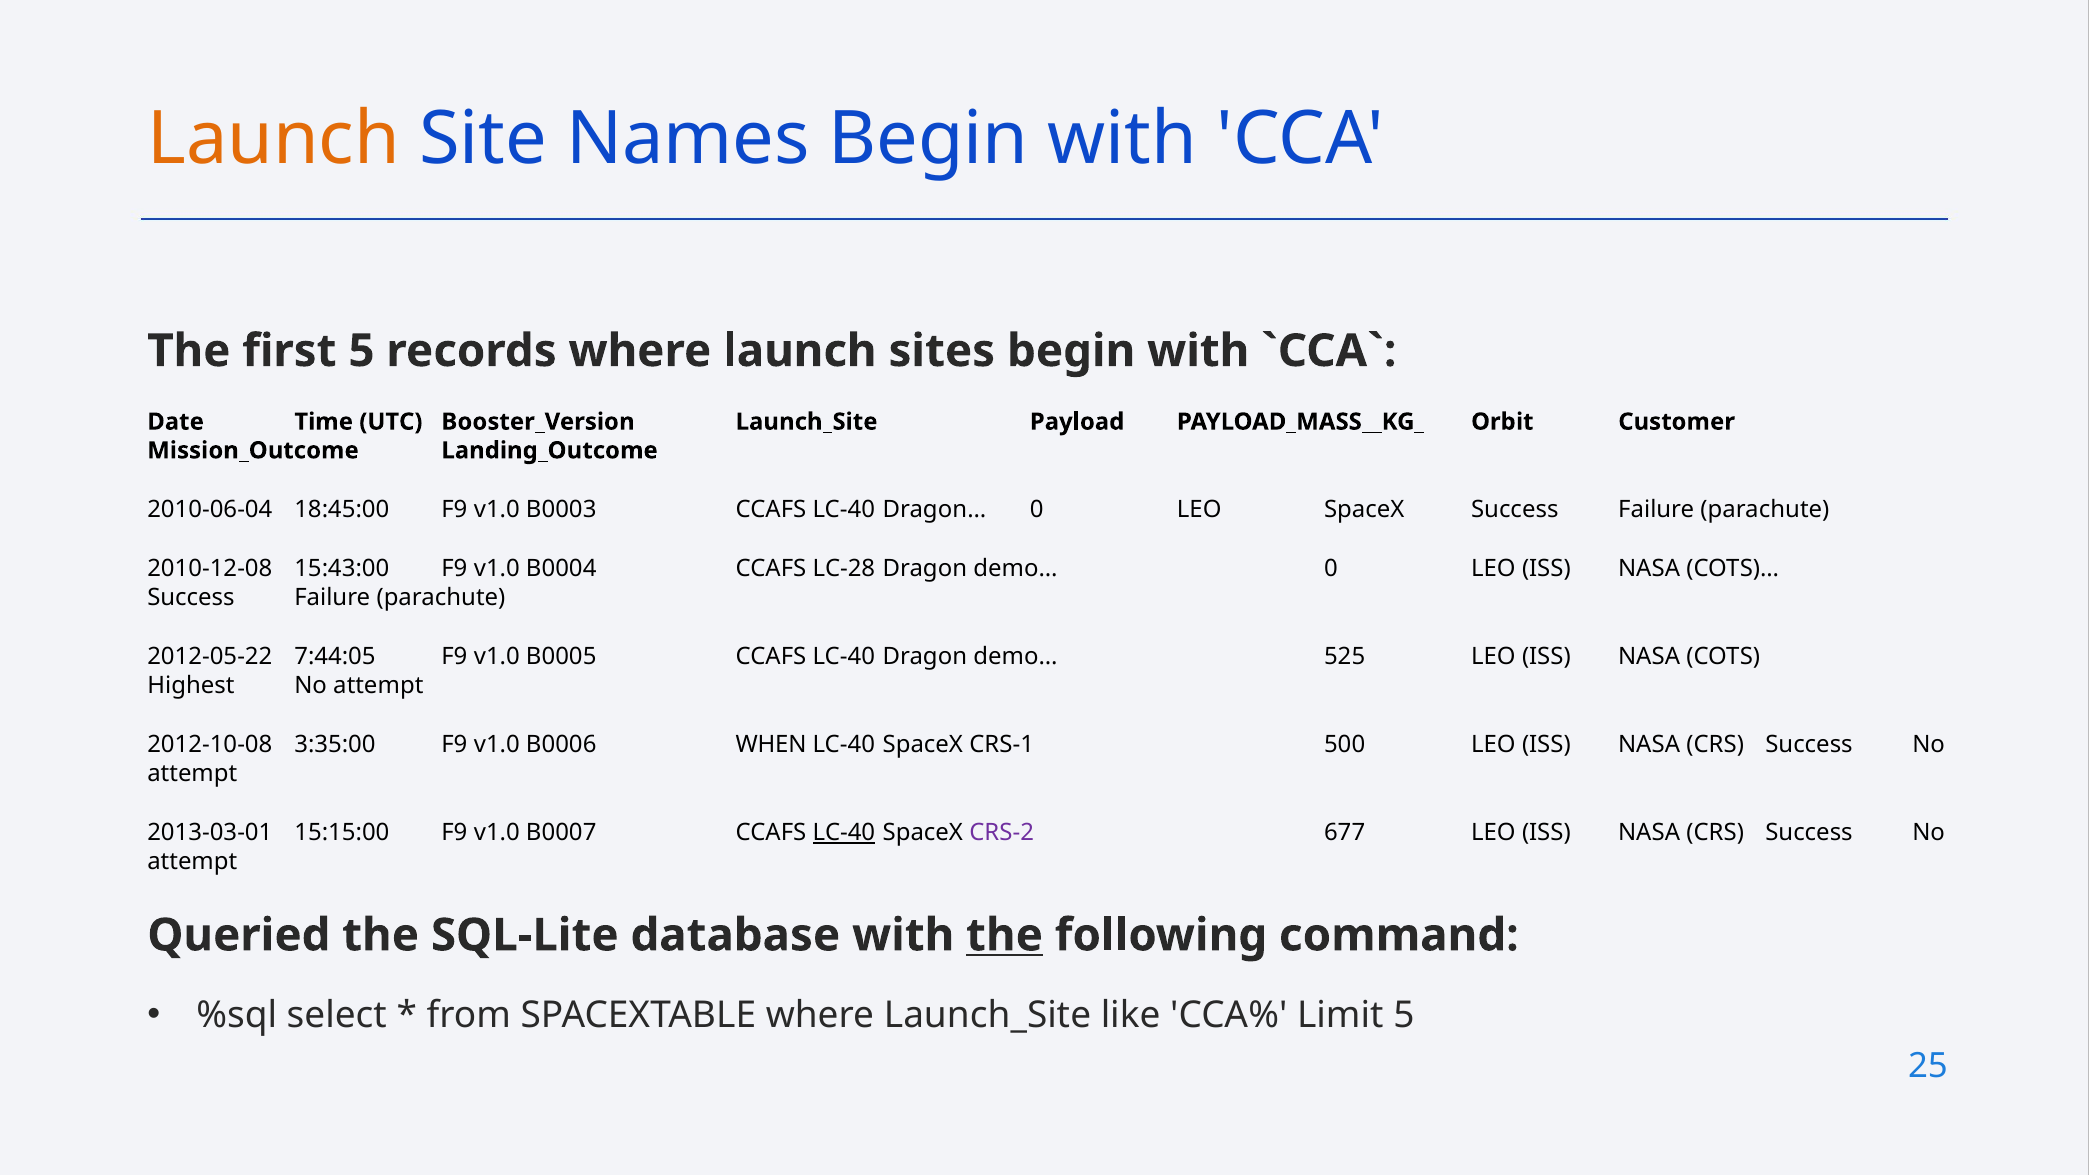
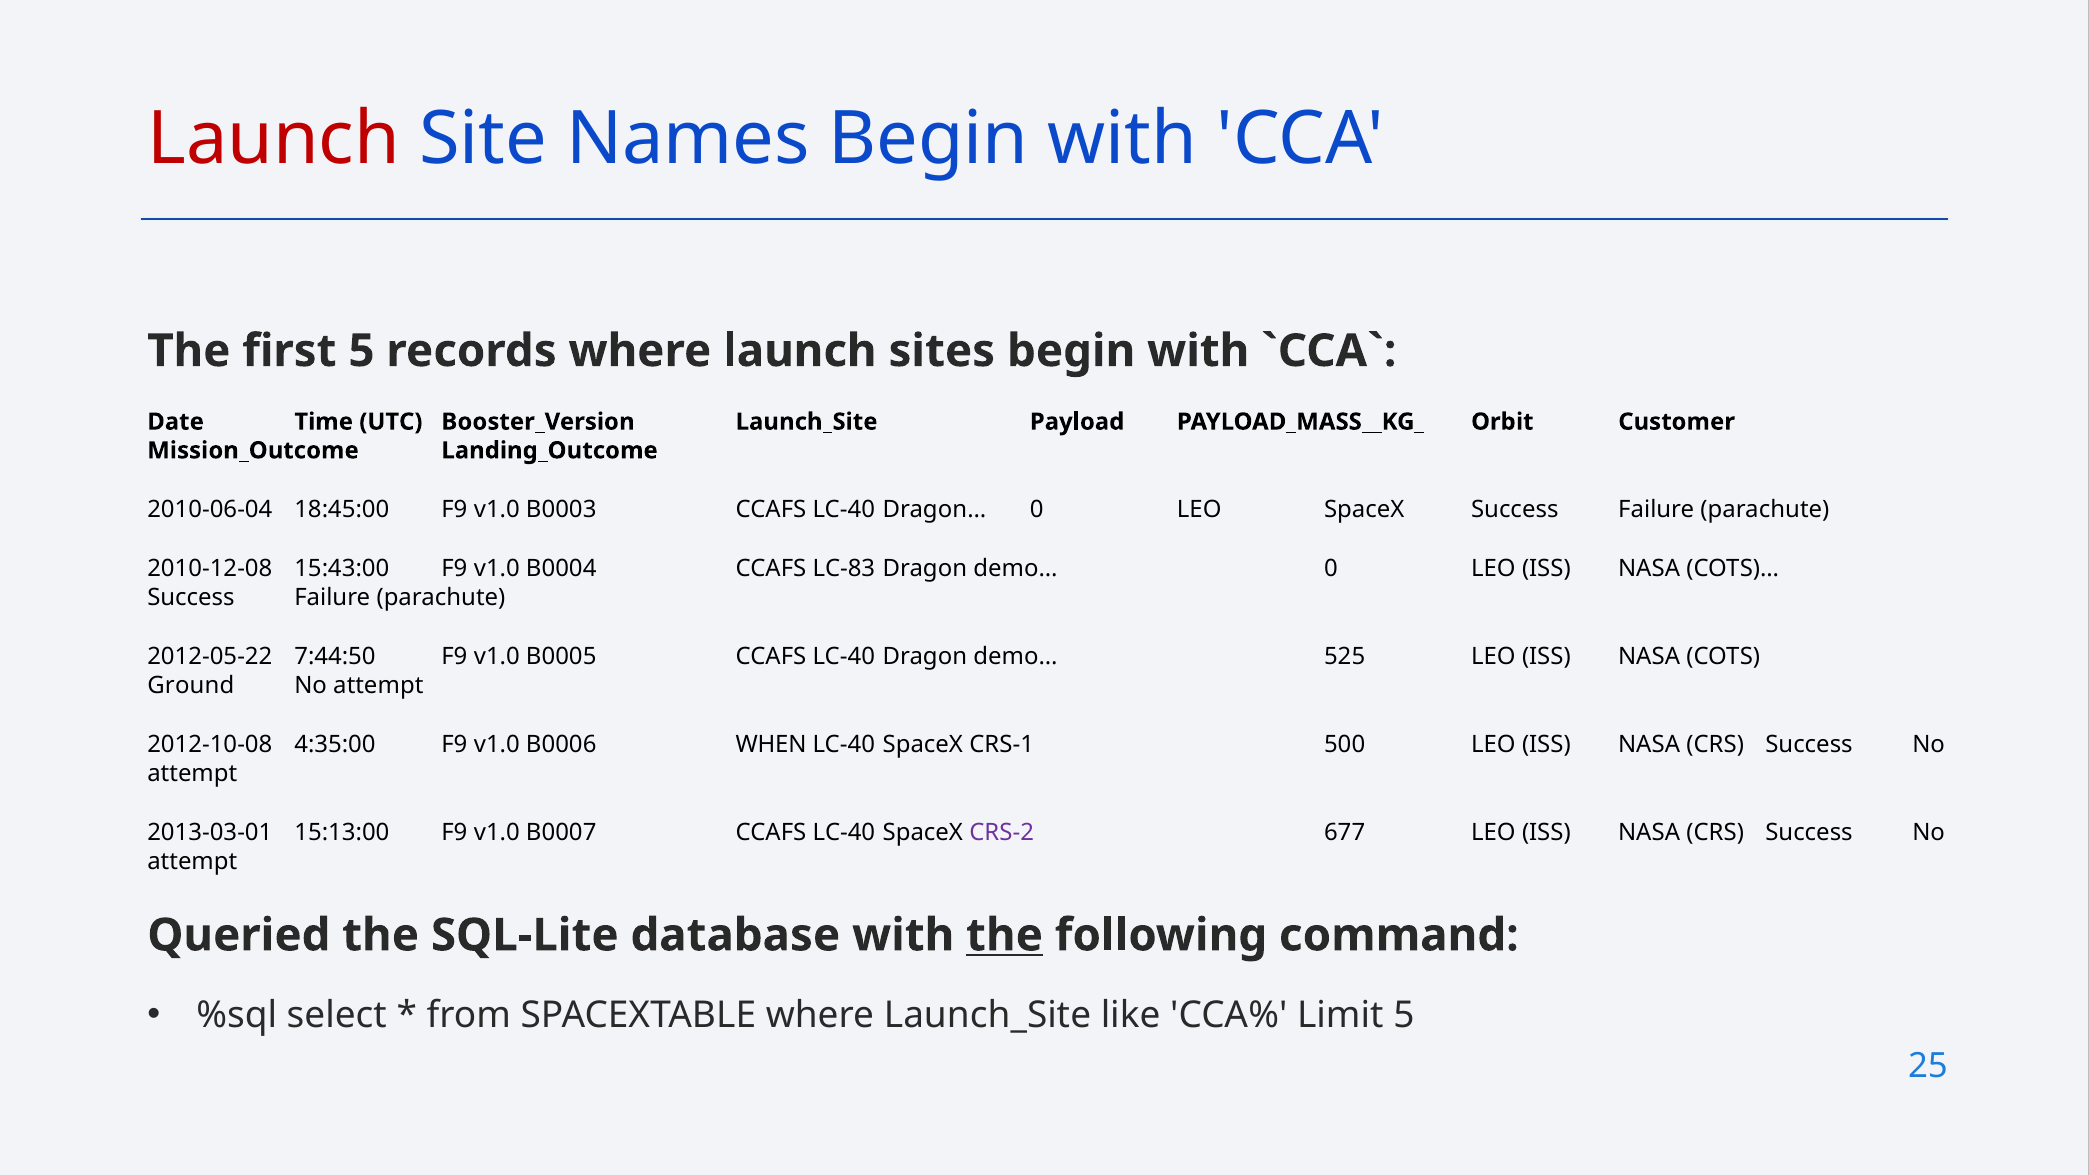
Launch colour: orange -> red (274, 139)
LC-28: LC-28 -> LC-83 (844, 569)
7:44:05: 7:44:05 -> 7:44:50 (335, 657)
Highest: Highest -> Ground (191, 686)
3:35:00: 3:35:00 -> 4:35:00 (335, 745)
15:15:00: 15:15:00 -> 15:13:00 (342, 833)
LC-40 underline: present -> none (844, 833)
